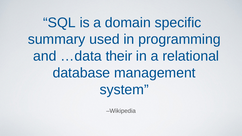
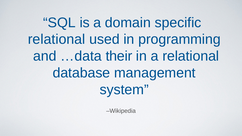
summary: summary -> relational (57, 39)
